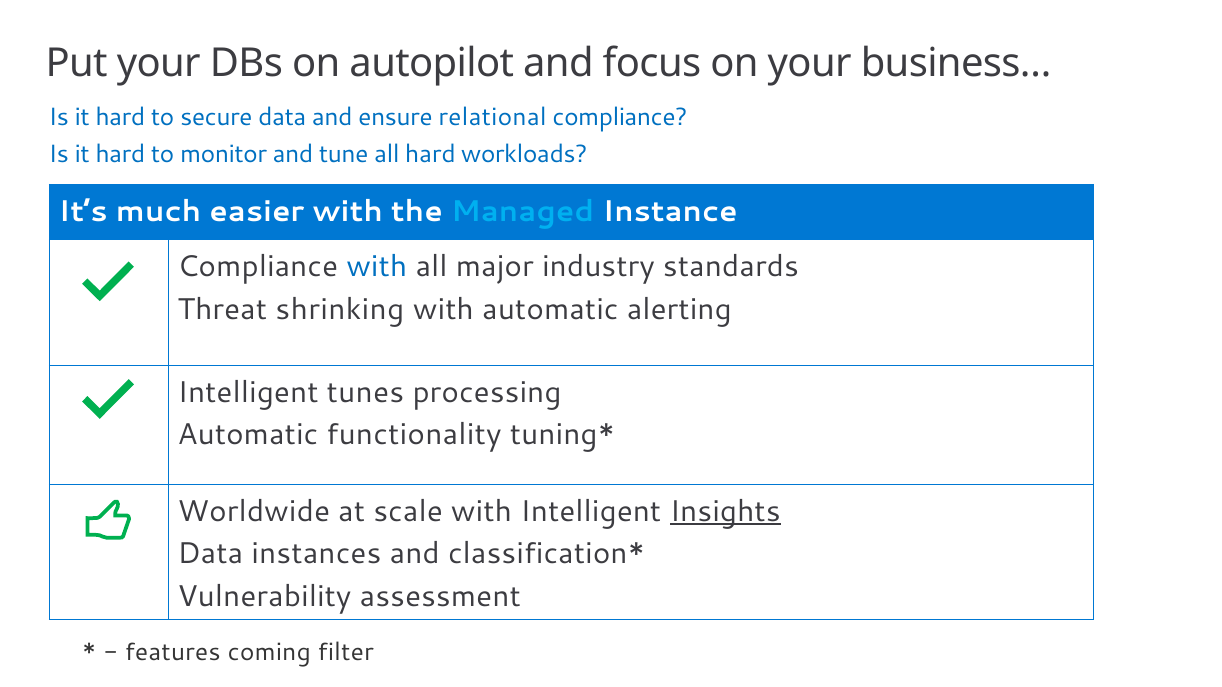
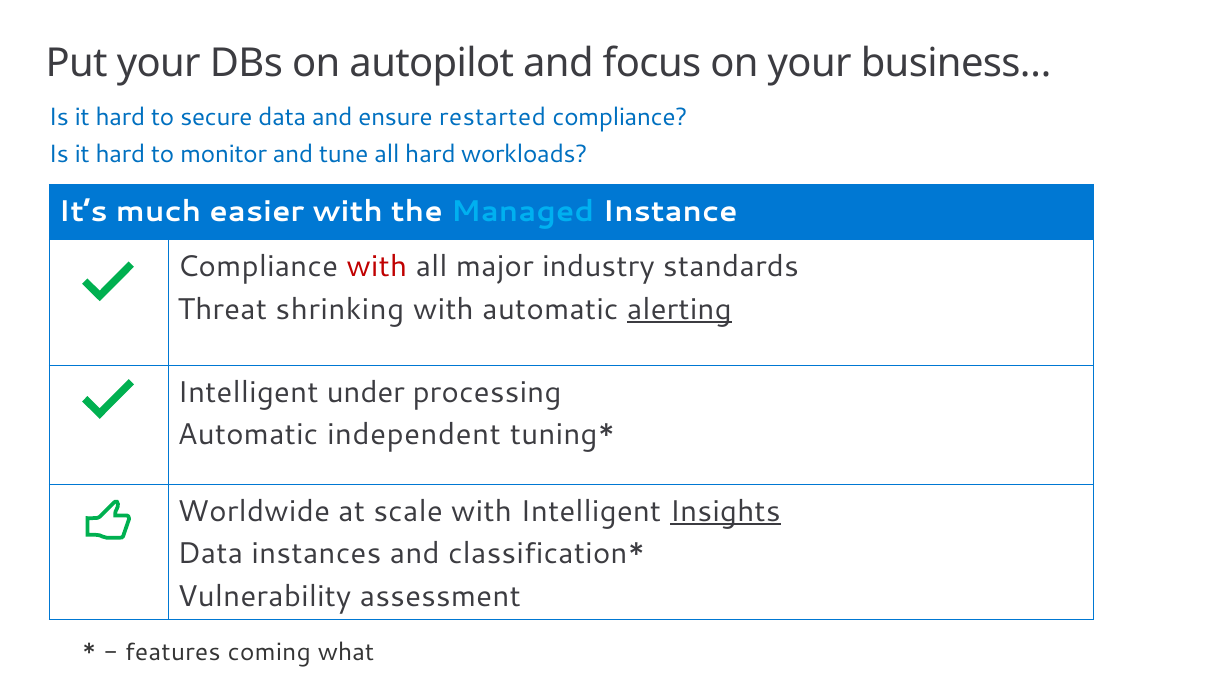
relational: relational -> restarted (492, 117)
with colour: blue -> red (377, 267)
alerting underline: none -> present (679, 310)
tunes: tunes -> under (366, 393)
functionality: functionality -> independent (414, 435)
filter: filter -> what (346, 653)
